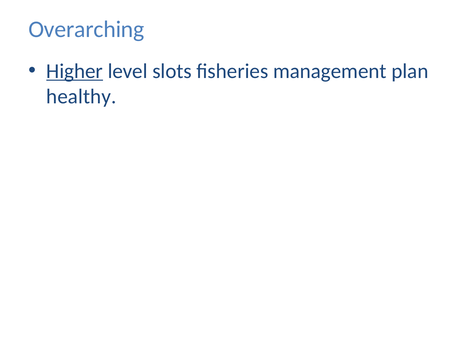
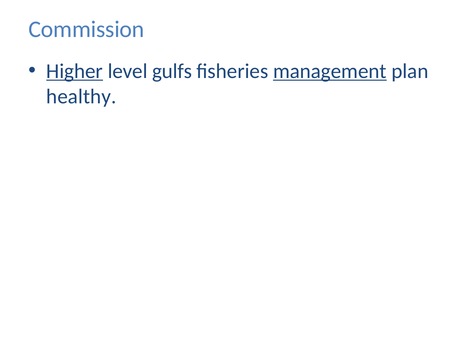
Overarching: Overarching -> Commission (86, 29)
slots: slots -> gulfs (172, 71)
management underline: none -> present (330, 71)
